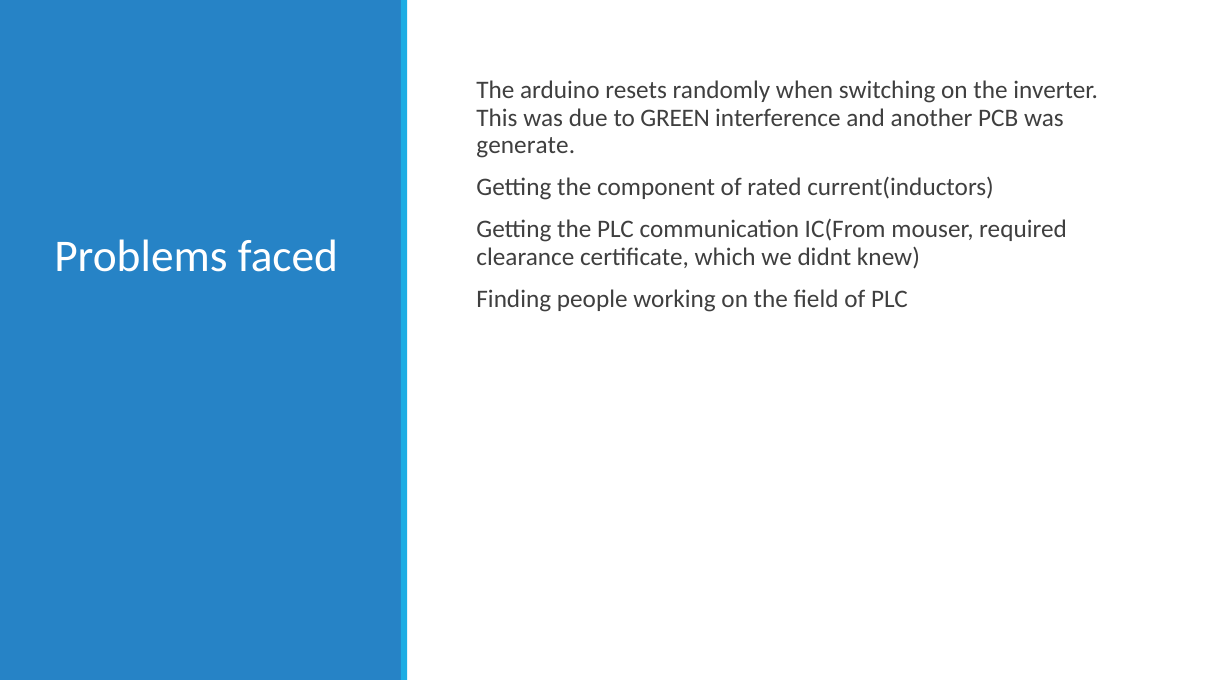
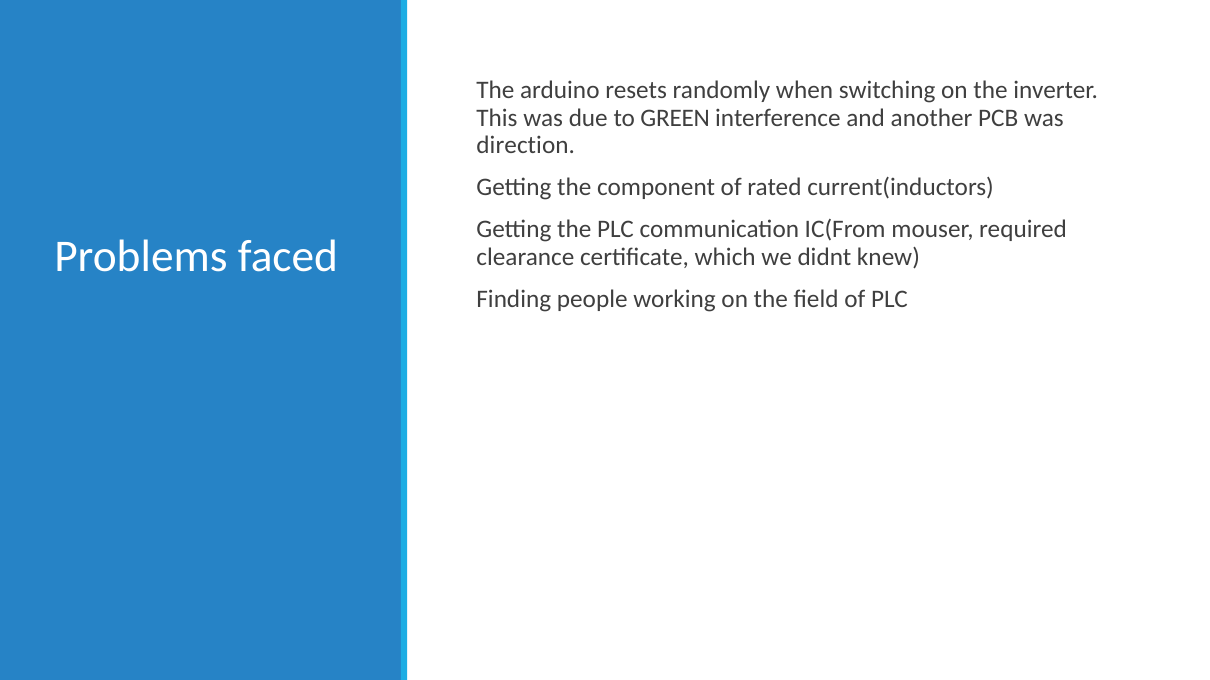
generate: generate -> direction (526, 145)
